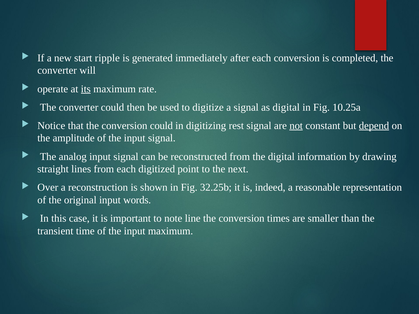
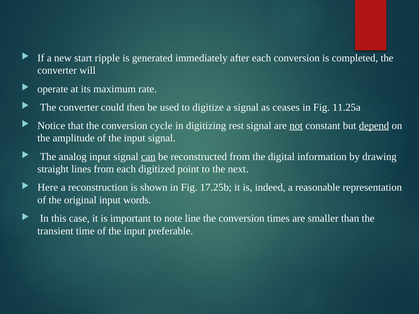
its underline: present -> none (86, 89)
as digital: digital -> ceases (286, 107)
10.25a: 10.25a -> 11.25a (347, 107)
conversion could: could -> cycle (161, 126)
can underline: none -> present (148, 157)
Over: Over -> Here (48, 188)
32.25b: 32.25b -> 17.25b (216, 188)
input maximum: maximum -> preferable (171, 231)
